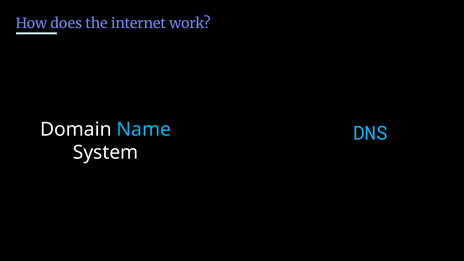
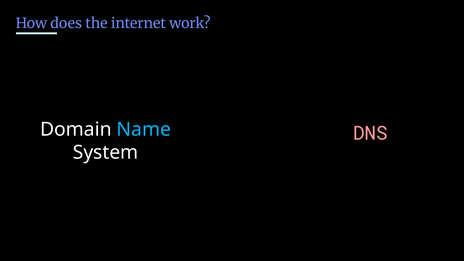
DNS colour: light blue -> pink (370, 134)
